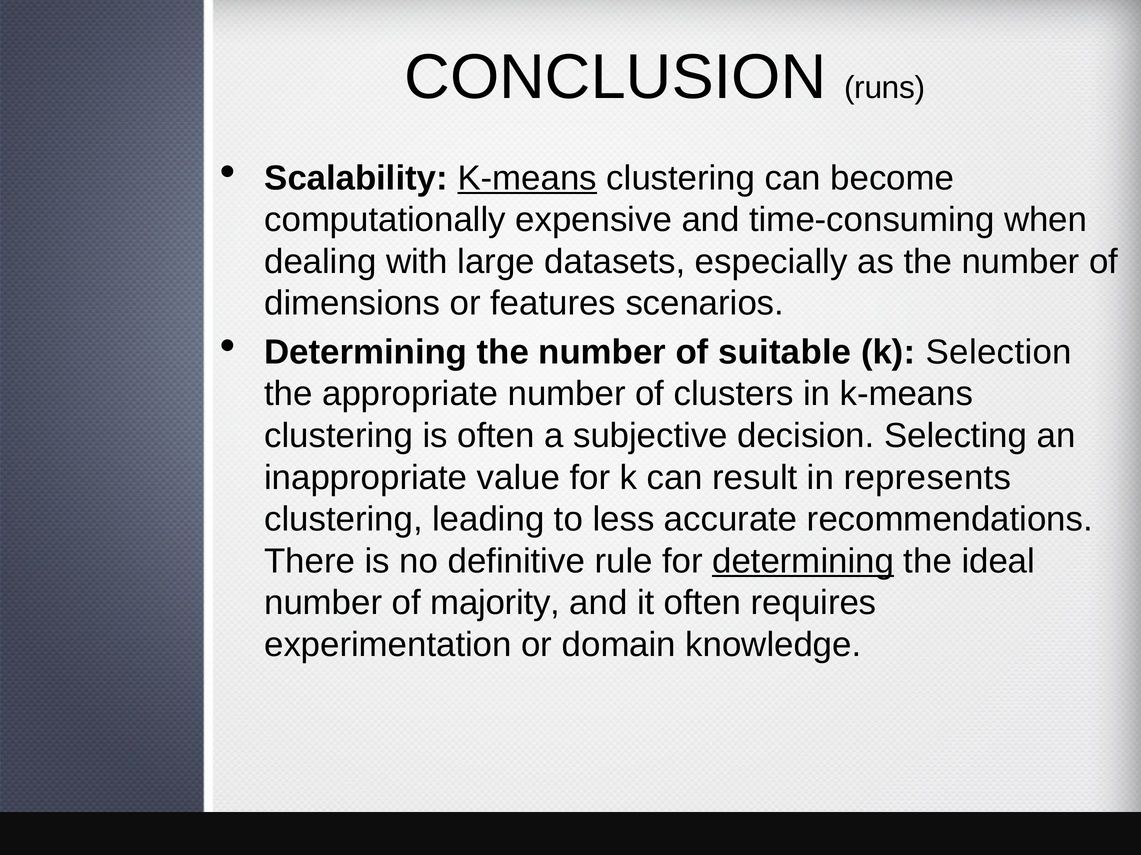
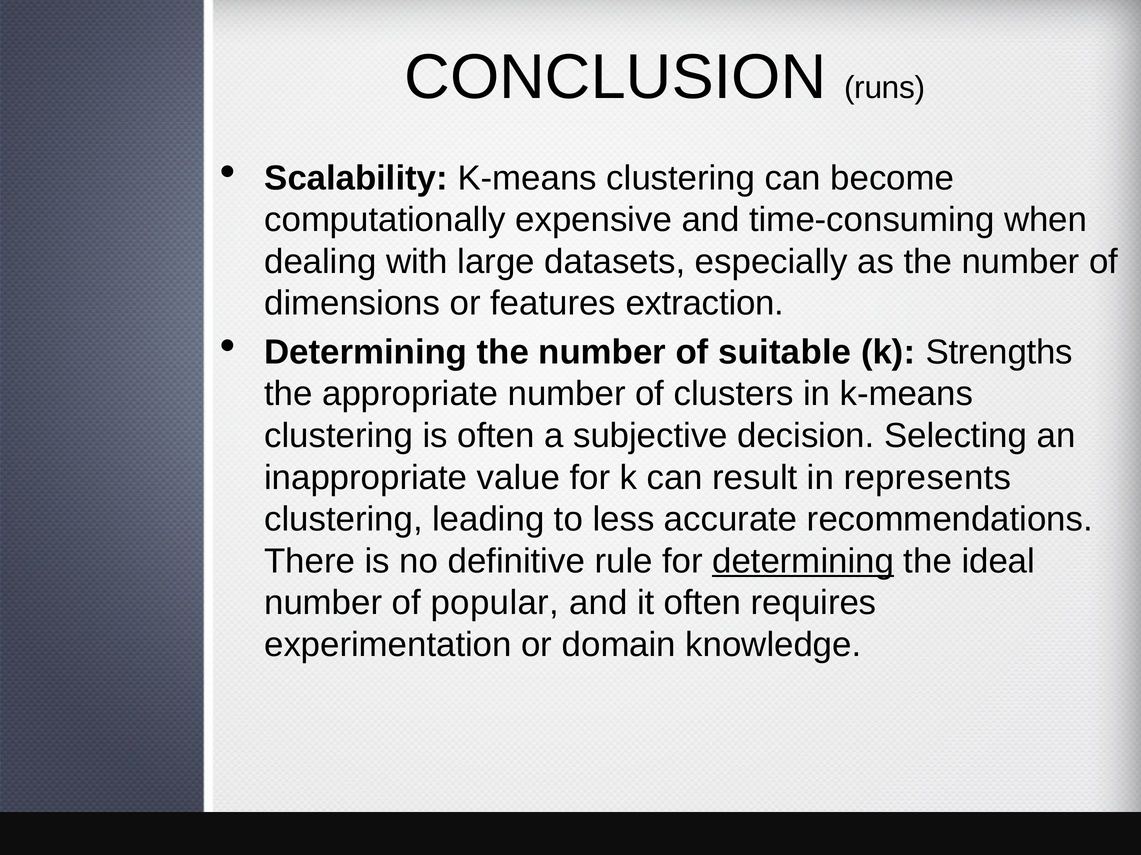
K-means underline: present -> none (527, 178)
scenarios: scenarios -> extraction (705, 304)
Selection: Selection -> Strengths (999, 352)
majority: majority -> popular (495, 603)
